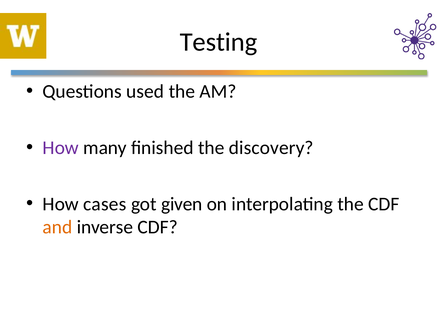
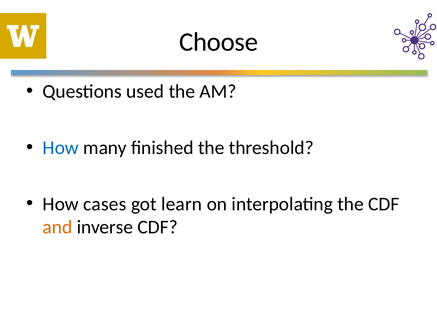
Testing: Testing -> Choose (219, 42)
How colour: purple -> blue (61, 148)
discovery: discovery -> threshold (271, 148)
given: given -> learn (182, 204)
